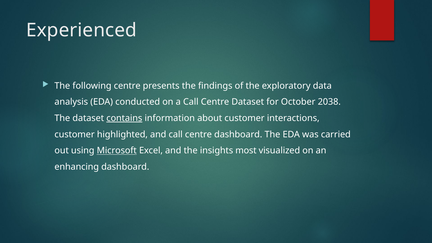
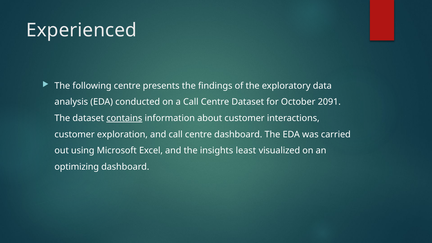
2038: 2038 -> 2091 (329, 102)
highlighted: highlighted -> exploration (122, 134)
Microsoft underline: present -> none (117, 151)
most: most -> least (246, 151)
enhancing: enhancing -> optimizing (77, 167)
